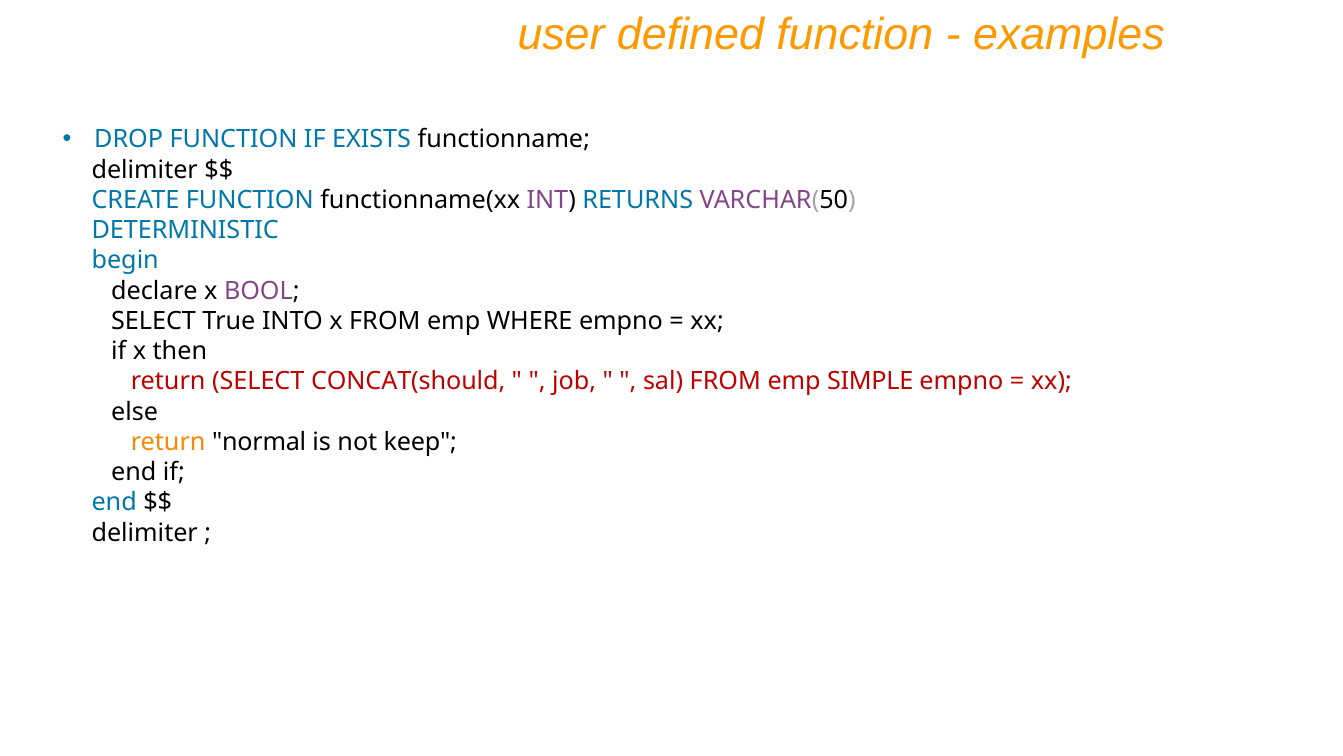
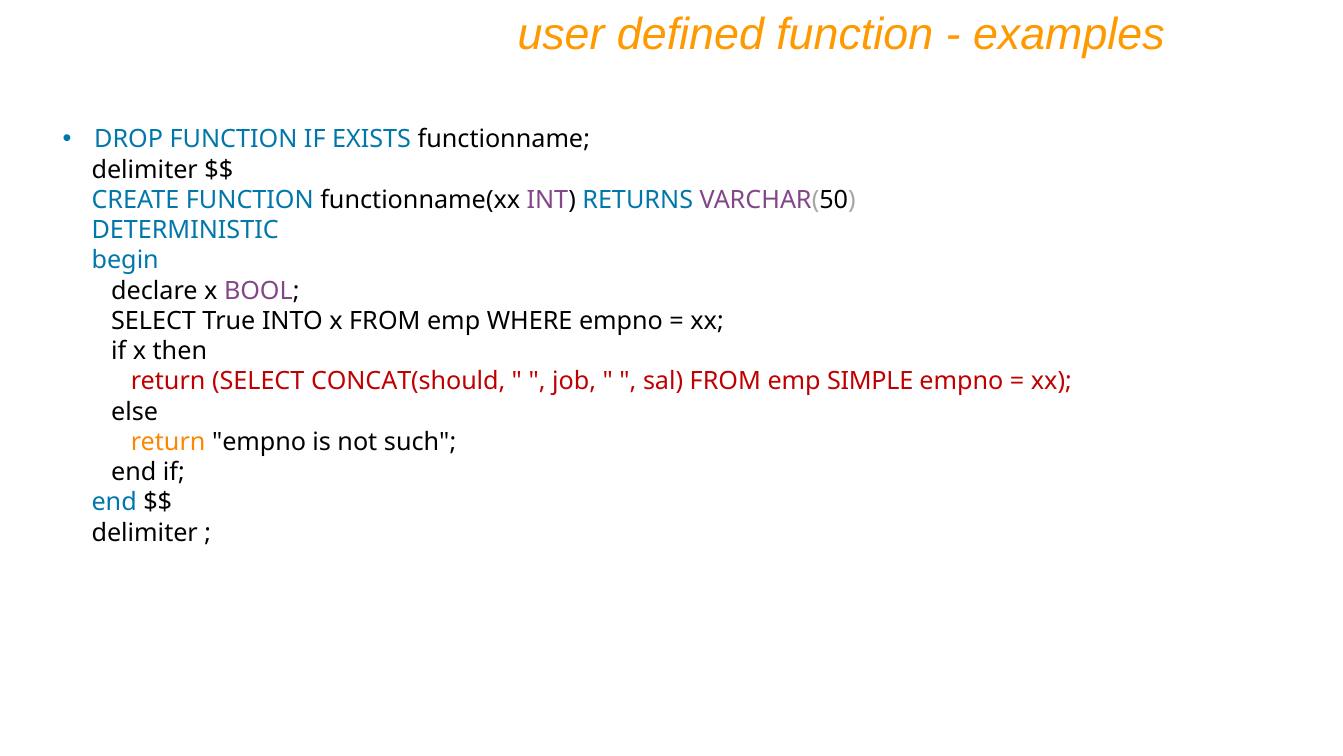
return normal: normal -> empno (259, 442)
keep: keep -> such (420, 442)
